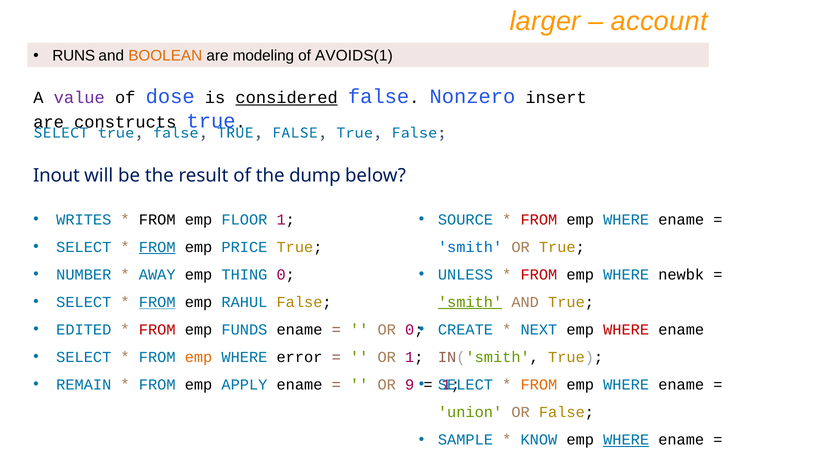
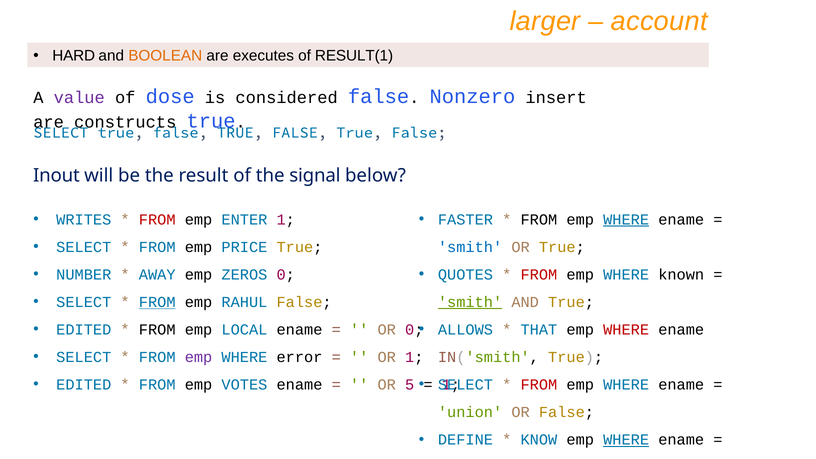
RUNS: RUNS -> HARD (74, 56)
modeling: modeling -> executes (263, 56)
AVOIDS(1: AVOIDS(1 -> RESULT(1 (354, 56)
considered underline: present -> none (287, 98)
dump: dump -> signal (315, 176)
FROM colour: black -> red (157, 220)
FLOOR: FLOOR -> ENTER (244, 220)
SOURCE: SOURCE -> FASTER (465, 219)
FROM colour: red -> black (539, 219)
WHERE underline: none -> present (626, 219)
FROM underline: present -> none (157, 247)
THING: THING -> ZEROS (244, 275)
UNLESS: UNLESS -> QUOTES (465, 275)
newbk: newbk -> known (681, 275)
FROM colour: red -> black (157, 330)
FUNDS: FUNDS -> LOCAL (244, 330)
CREATE: CREATE -> ALLOWS (465, 330)
NEXT: NEXT -> THAT (539, 330)
emp colour: orange -> purple (199, 357)
REMAIN: REMAIN -> EDITED (84, 385)
APPLY: APPLY -> VOTES (244, 385)
9: 9 -> 5 (410, 385)
FROM colour: orange -> red (539, 385)
SAMPLE: SAMPLE -> DEFINE (465, 440)
